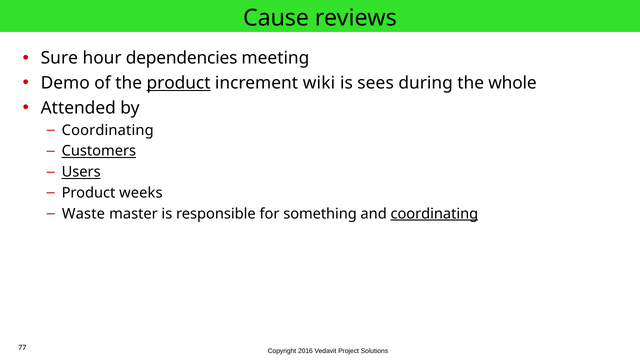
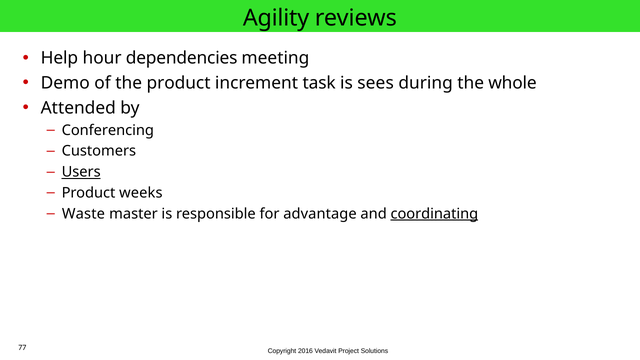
Cause: Cause -> Agility (276, 18)
Sure: Sure -> Help (59, 58)
product underline: present -> none (179, 83)
wiki: wiki -> task (319, 83)
Coordinating: Coordinating -> Conferencing (108, 130)
Customers underline: present -> none (99, 151)
something: something -> advantage (320, 214)
